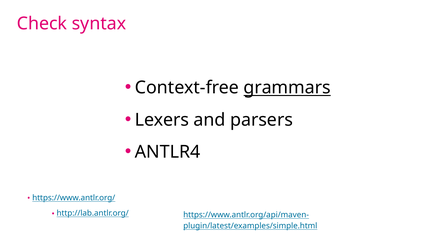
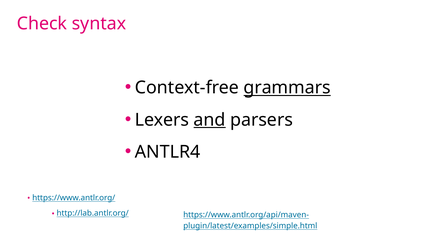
and underline: none -> present (210, 120)
